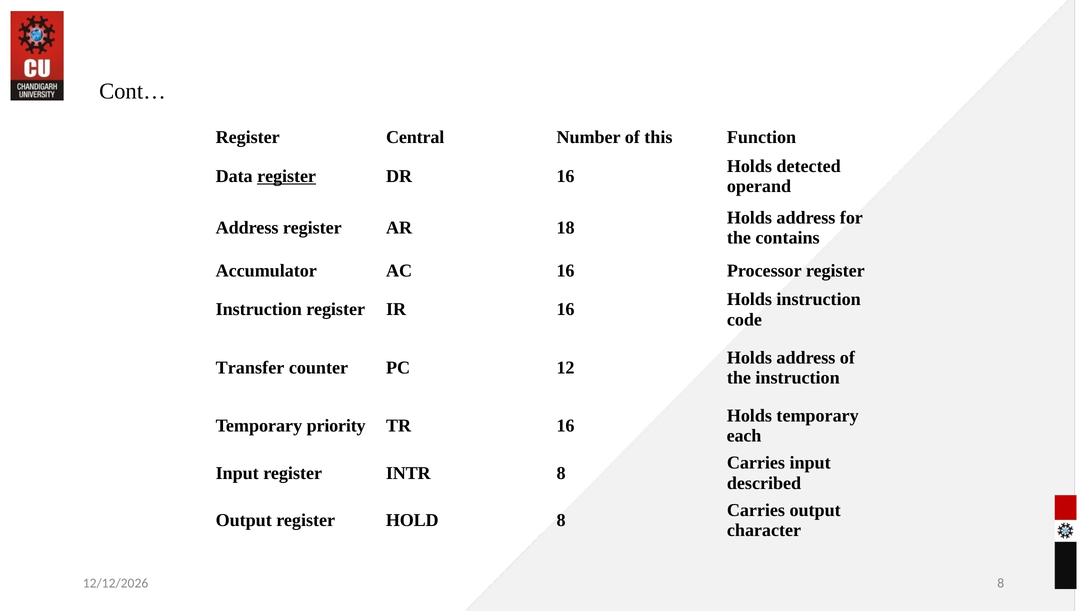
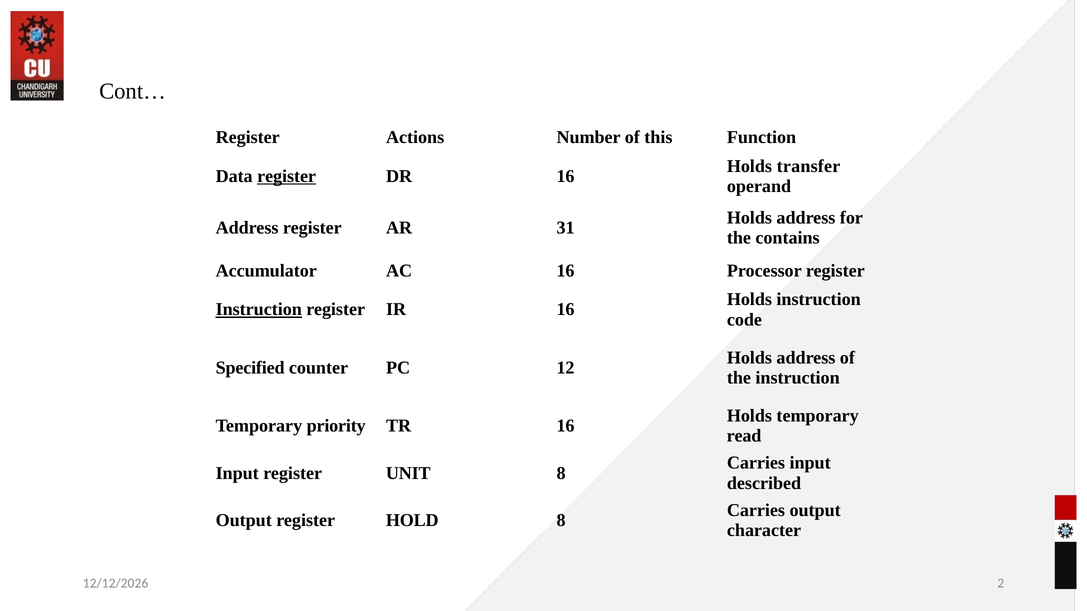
Central: Central -> Actions (415, 137)
detected: detected -> transfer (809, 166)
18: 18 -> 31 (566, 228)
Instruction underline: none -> present (259, 310)
Transfer: Transfer -> Specified (250, 368)
each: each -> read (744, 436)
INTR: INTR -> UNIT (408, 473)
8: 8 -> 2 (1001, 584)
